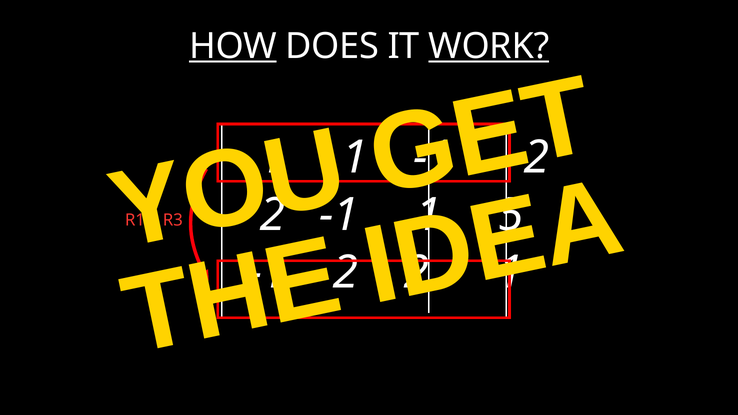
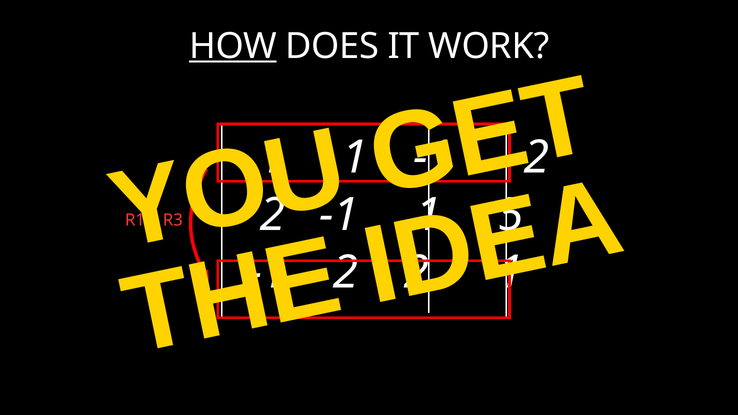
WORK underline: present -> none (489, 46)
